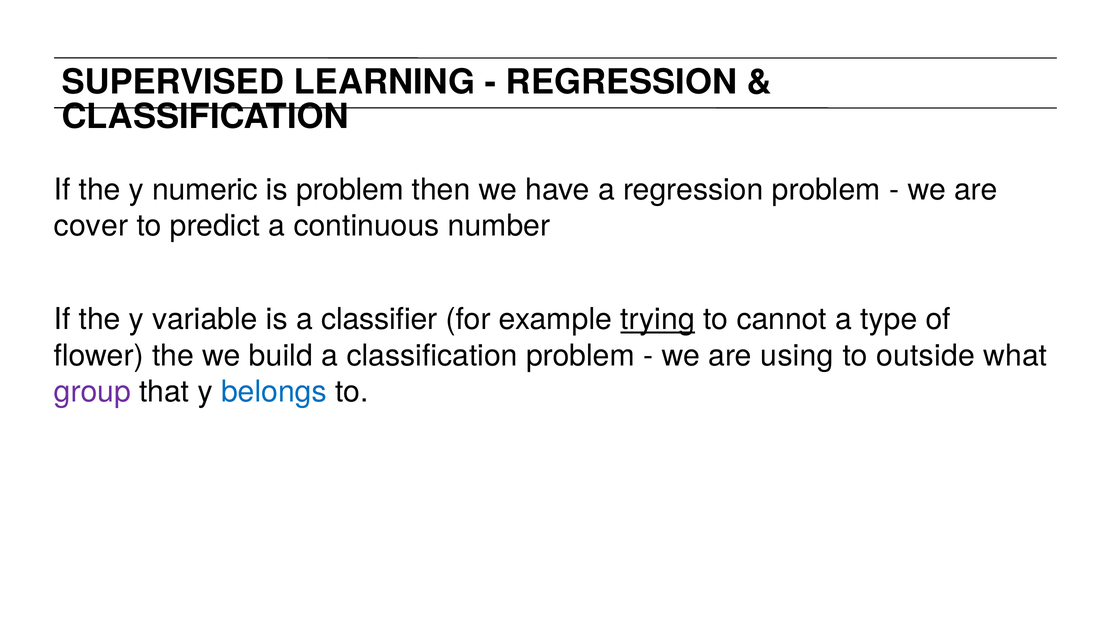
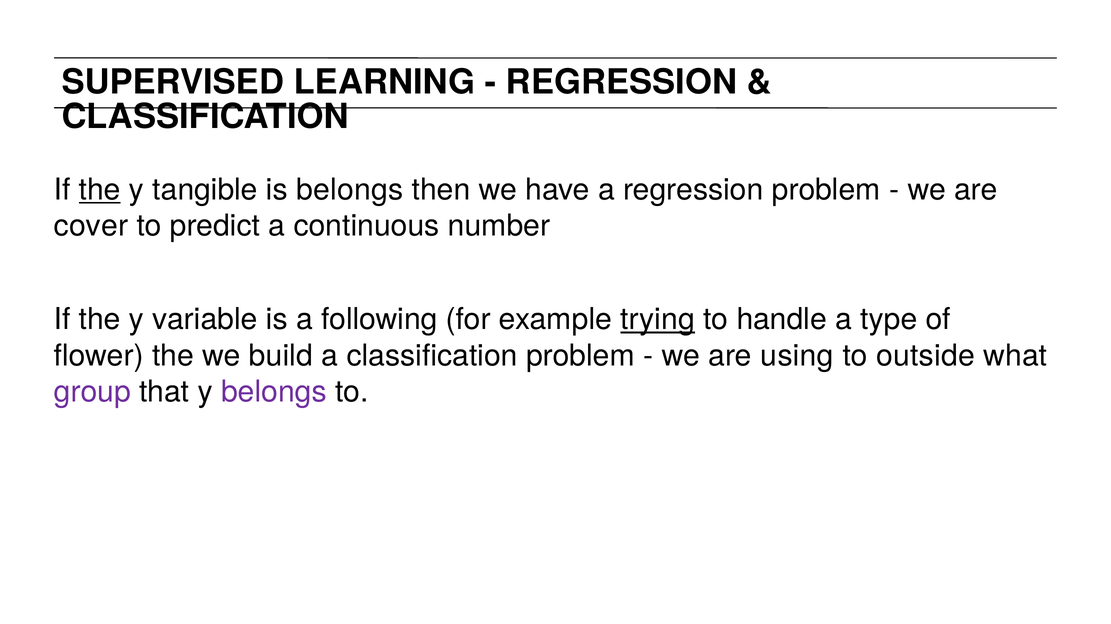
the underline: none -> present (100, 190)
numeric: numeric -> tangible (205, 190)
is problem: problem -> belongs (350, 190)
classifier: classifier -> following (379, 319)
cannot: cannot -> handle (782, 319)
belongs colour: blue -> purple (274, 392)
